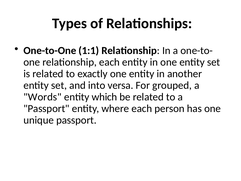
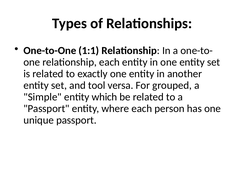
into: into -> tool (97, 85)
Words: Words -> Simple (43, 97)
